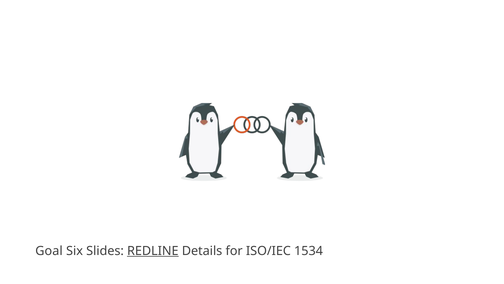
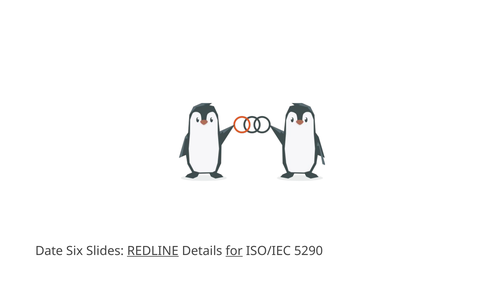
Goal: Goal -> Date (49, 251)
for underline: none -> present (234, 251)
1534: 1534 -> 5290 (309, 251)
